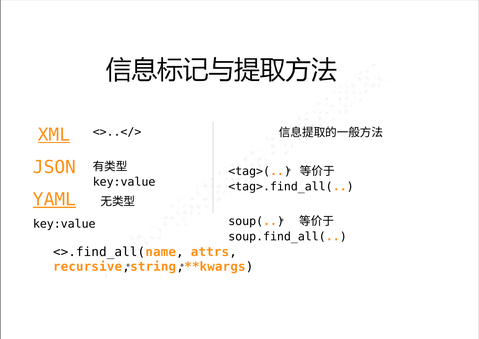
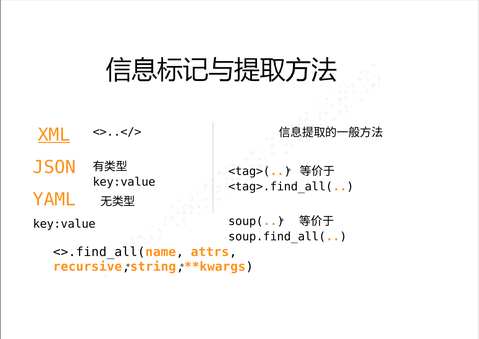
YAML underline: present -> none (54, 199)
